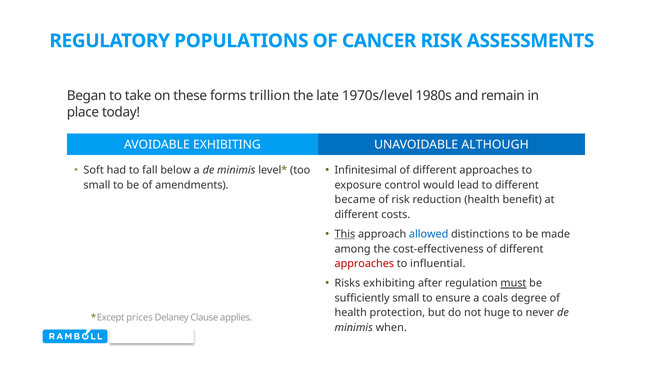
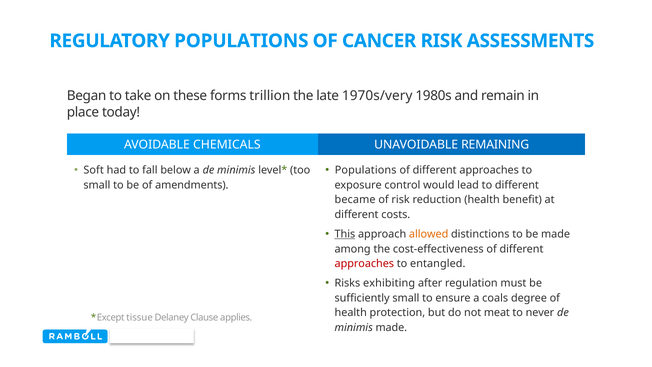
1970s/level: 1970s/level -> 1970s/very (377, 96)
AVOIDABLE EXHIBITING: EXHIBITING -> CHEMICALS (227, 145)
ALTHOUGH: ALTHOUGH -> REMAINING (495, 145)
Infinitesimal: Infinitesimal -> Populations (366, 170)
allowed colour: blue -> orange (429, 234)
influential: influential -> entangled (438, 264)
must underline: present -> none (513, 283)
huge: huge -> meat (497, 313)
prices: prices -> tissue (140, 318)
minimis when: when -> made (391, 327)
